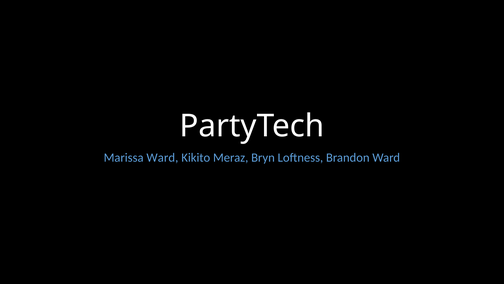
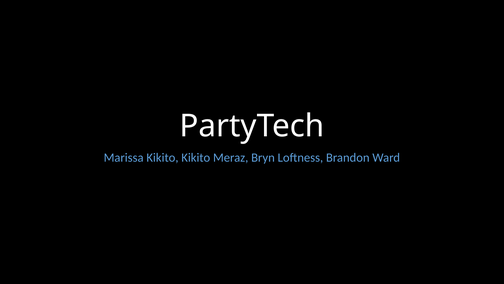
Marissa Ward: Ward -> Kikito (162, 158)
